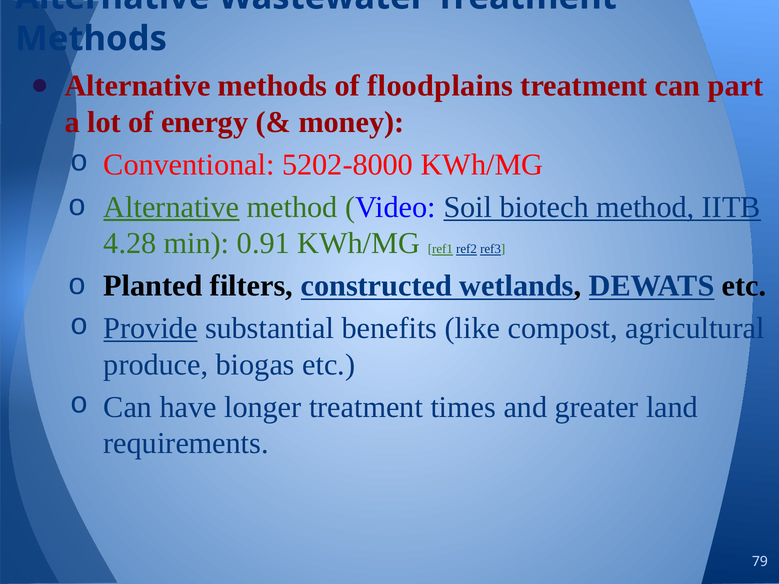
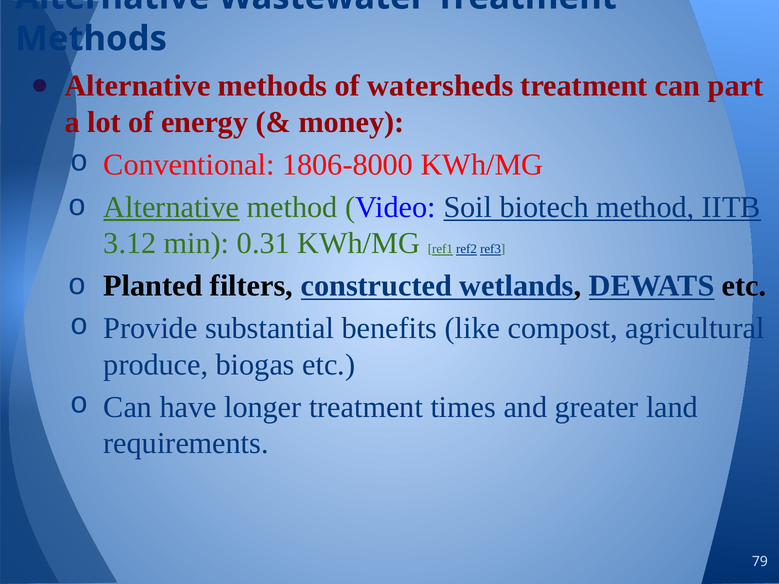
floodplains: floodplains -> watersheds (440, 86)
5202-8000: 5202-8000 -> 1806-8000 (348, 165)
4.28: 4.28 -> 3.12 (130, 244)
0.91: 0.91 -> 0.31 (263, 244)
Provide underline: present -> none (150, 328)
